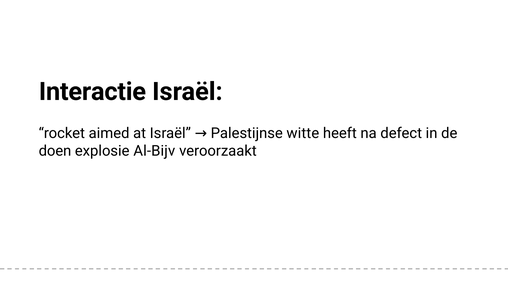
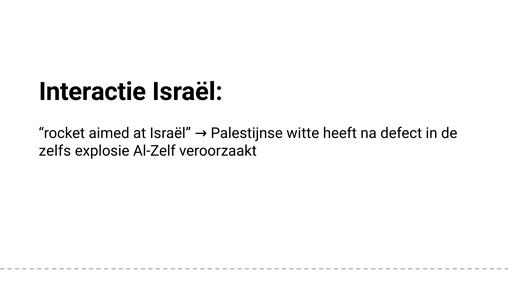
doen: doen -> zelfs (55, 151)
Al-Bijv: Al-Bijv -> Al-Zelf (154, 151)
